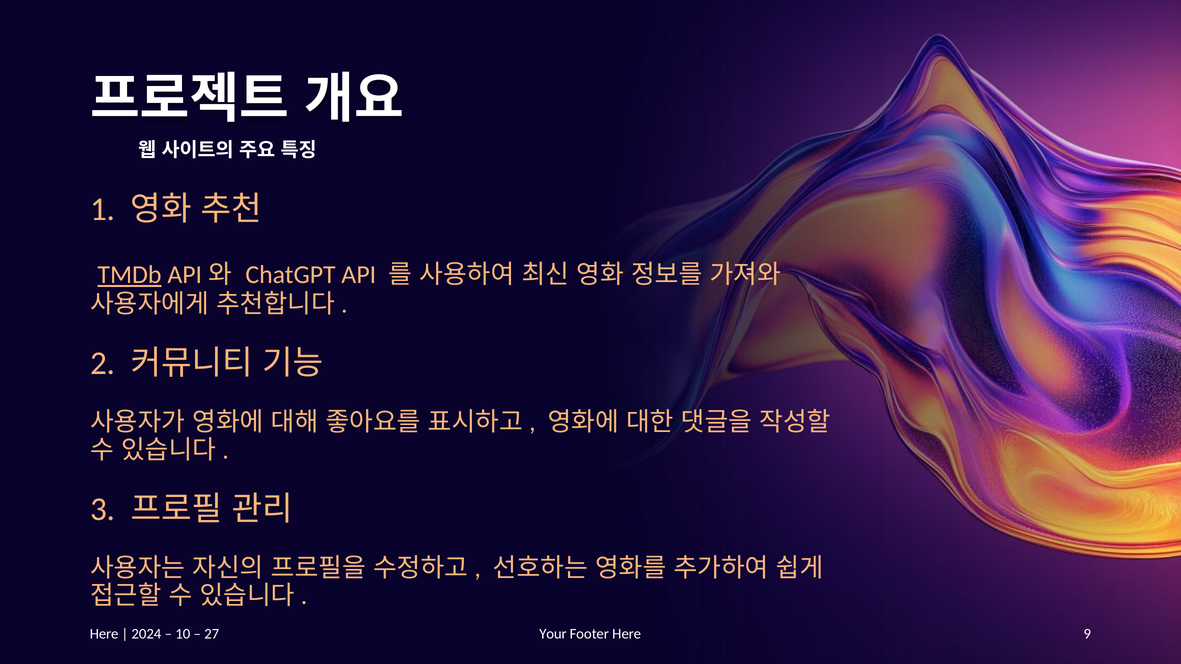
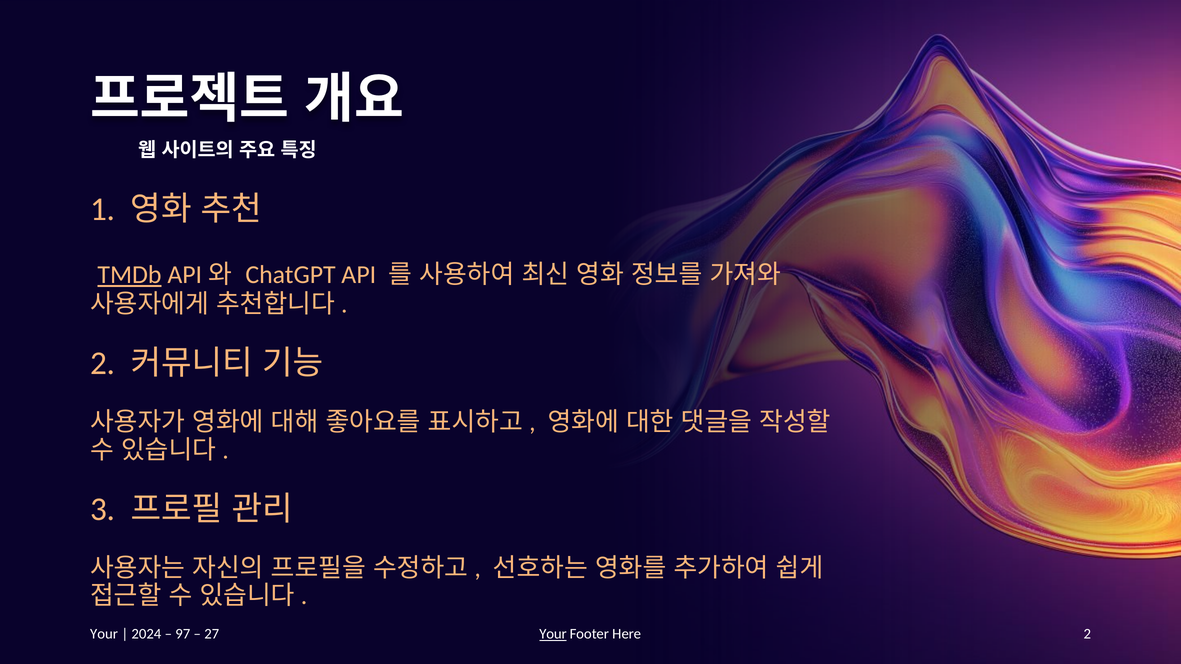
Here: Here -> Your (104, 634)
10: 10 -> 97 (183, 634)
Your underline: none -> present (553, 634)
Here 9: 9 -> 2 (1087, 634)
